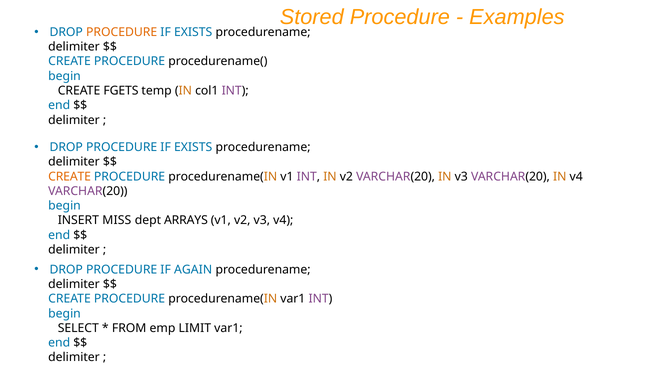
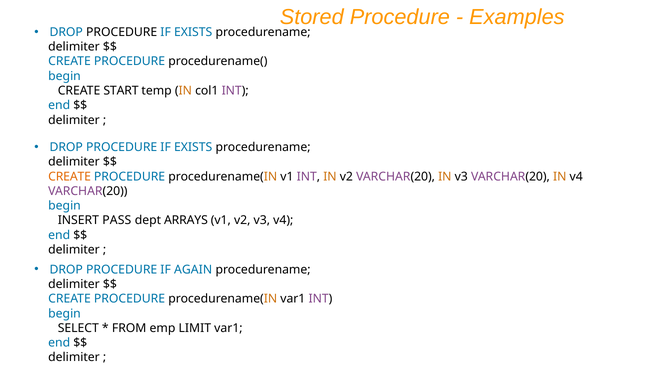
PROCEDURE colour: orange -> black (122, 32)
FGETS: FGETS -> START (121, 91)
MISS: MISS -> PASS (117, 221)
